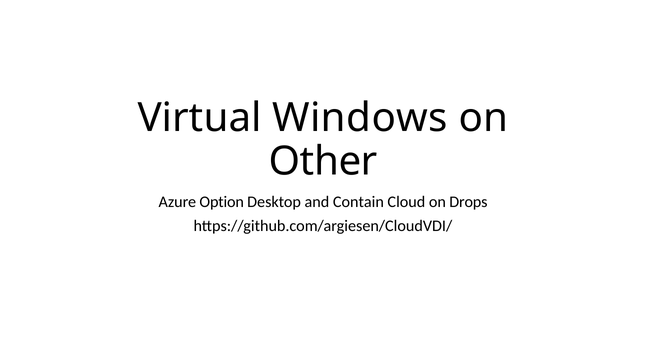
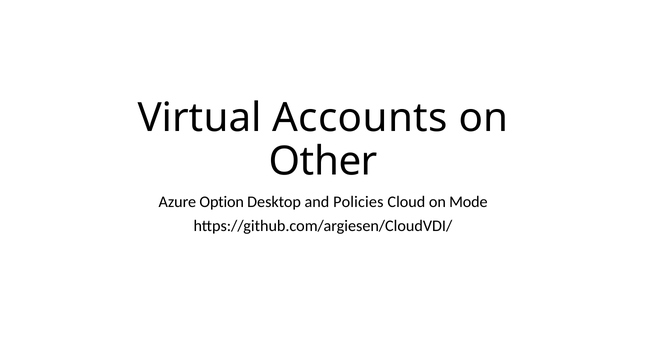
Windows: Windows -> Accounts (360, 118)
Contain: Contain -> Policies (358, 202)
Drops: Drops -> Mode (468, 202)
